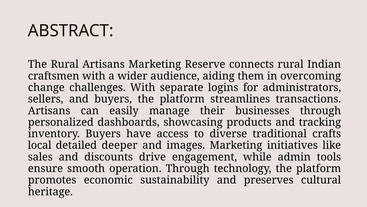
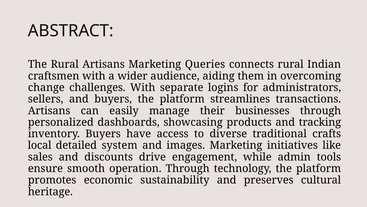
Reserve: Reserve -> Queries (205, 64)
deeper: deeper -> system (120, 145)
